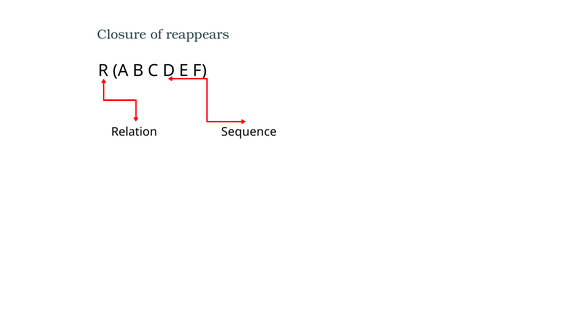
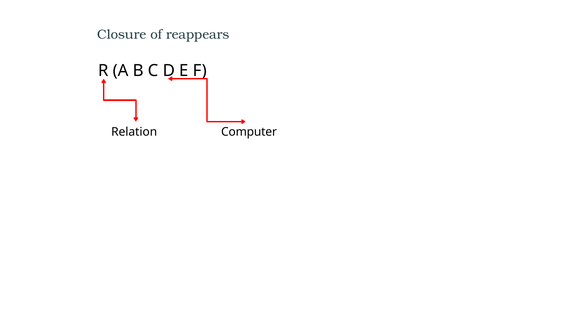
Sequence: Sequence -> Computer (249, 132)
